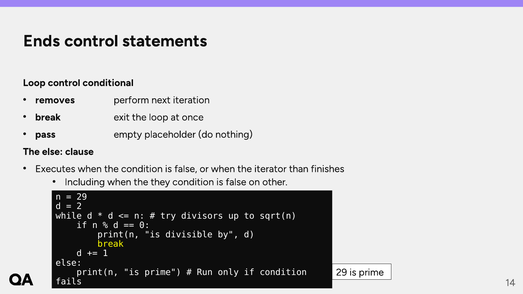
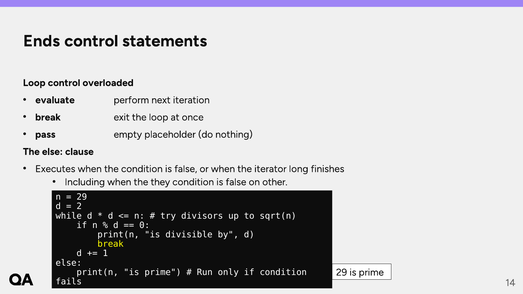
conditional: conditional -> overloaded (108, 83)
removes: removes -> evaluate (55, 100)
than: than -> long (299, 169)
